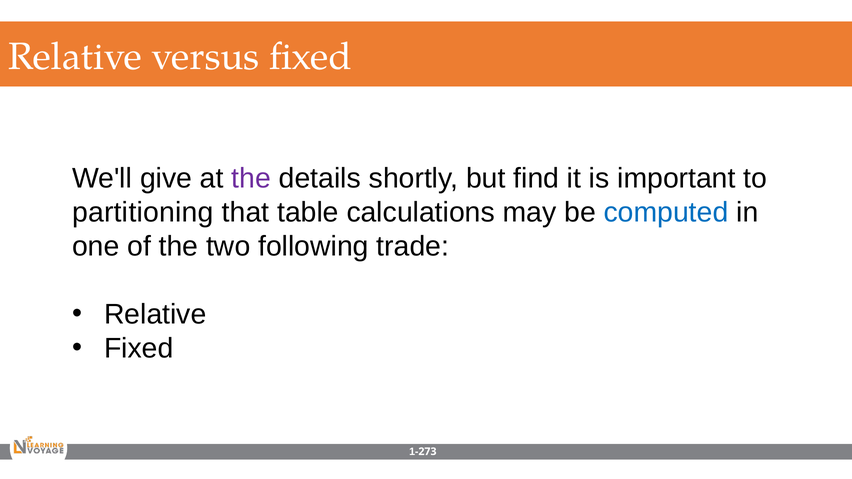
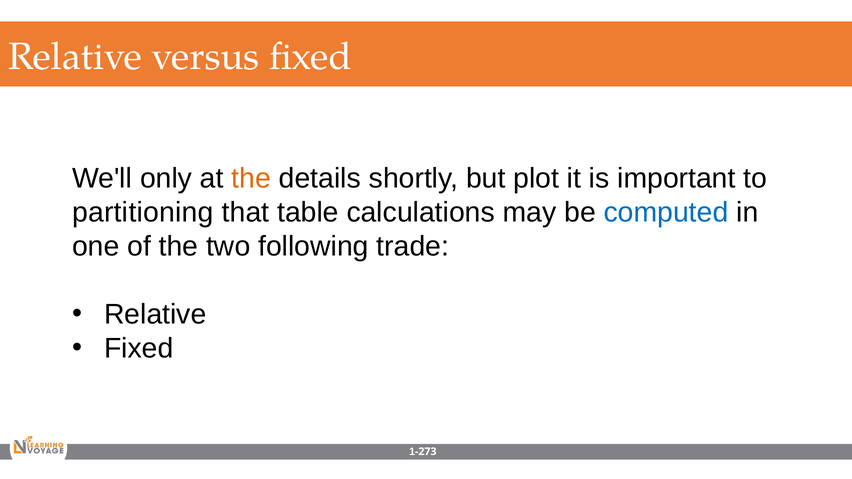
give: give -> only (166, 178)
the colour: purple -> orange (251, 178)
find: find -> plot (536, 178)
